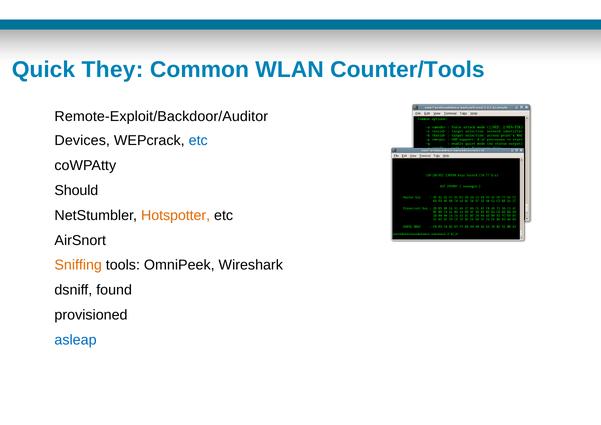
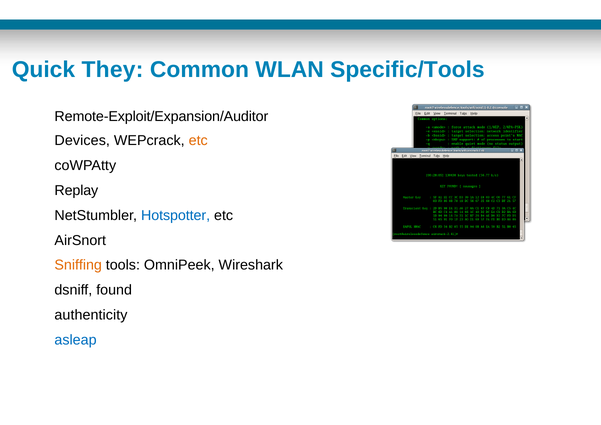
Counter/Tools: Counter/Tools -> Specific/Tools (407, 69)
Remote-Exploit/Backdoor/Auditor: Remote-Exploit/Backdoor/Auditor -> Remote-Exploit/Expansion/Auditor (161, 116)
etc colour: blue -> orange (198, 141)
Should: Should -> Replay (76, 191)
Hotspotter colour: orange -> blue (176, 216)
provisioned: provisioned -> authenticity (91, 315)
